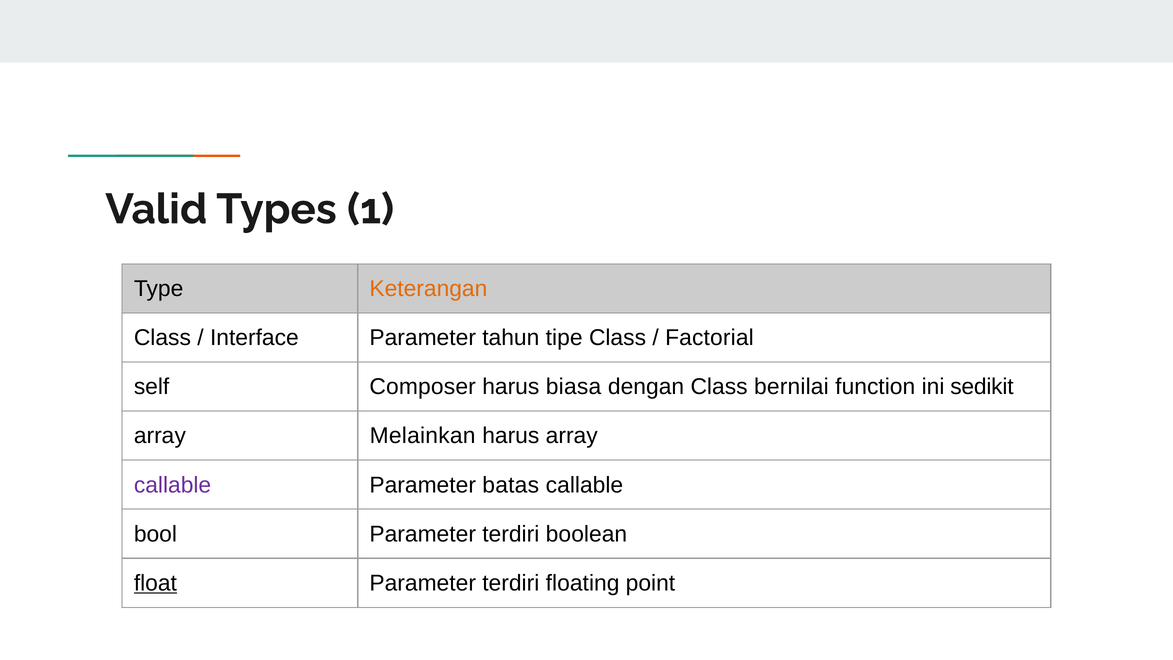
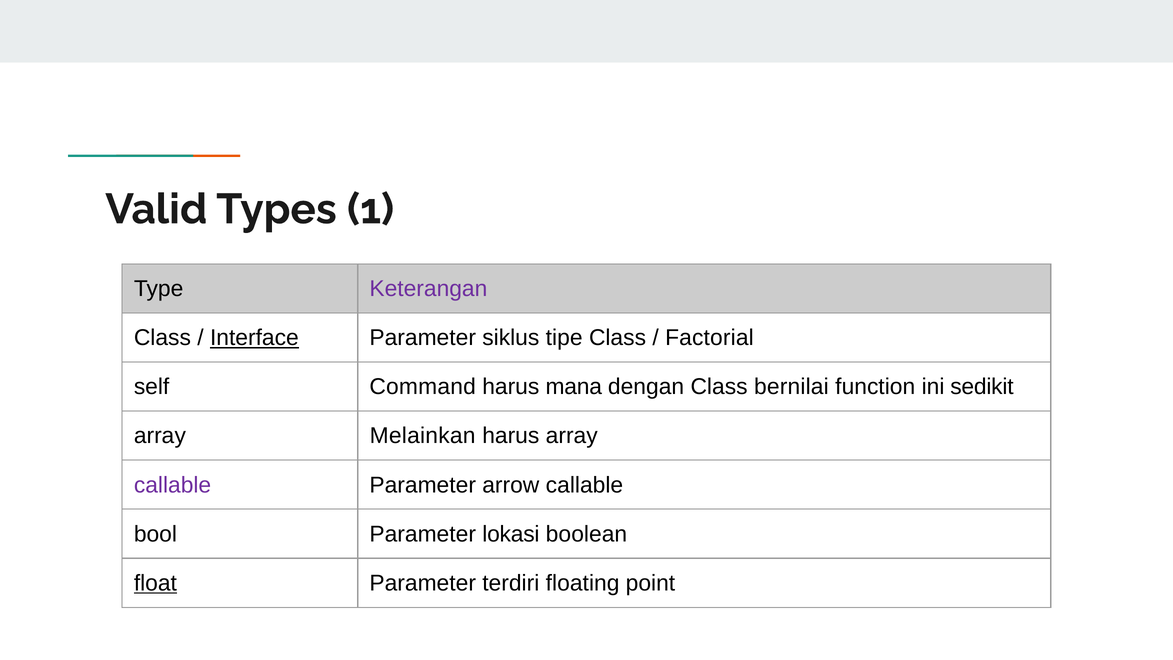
Keterangan colour: orange -> purple (428, 289)
Interface underline: none -> present (254, 338)
tahun: tahun -> siklus (511, 338)
Composer: Composer -> Command (423, 387)
biasa: biasa -> mana (574, 387)
batas: batas -> arrow (511, 485)
bool Parameter terdiri: terdiri -> lokasi (511, 534)
